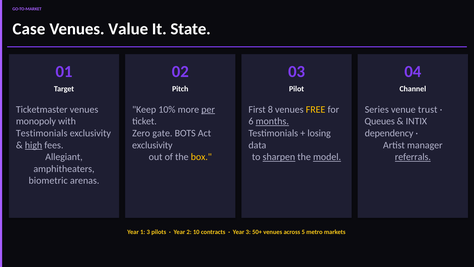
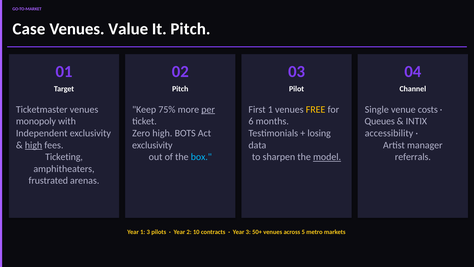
It State: State -> Pitch (190, 29)
10%: 10% -> 75% (167, 109)
First 8: 8 -> 1 (270, 109)
Series: Series -> Single (377, 109)
trust: trust -> costs (428, 109)
months underline: present -> none (272, 121)
Testimonials: Testimonials -> Independent (42, 133)
Zero gate: gate -> high (162, 133)
dependency: dependency -> accessibility (389, 133)
Allegiant: Allegiant -> Ticketing (64, 157)
box colour: yellow -> light blue (201, 157)
sharpen underline: present -> none (279, 157)
referrals underline: present -> none (413, 157)
biometric: biometric -> frustrated (48, 181)
